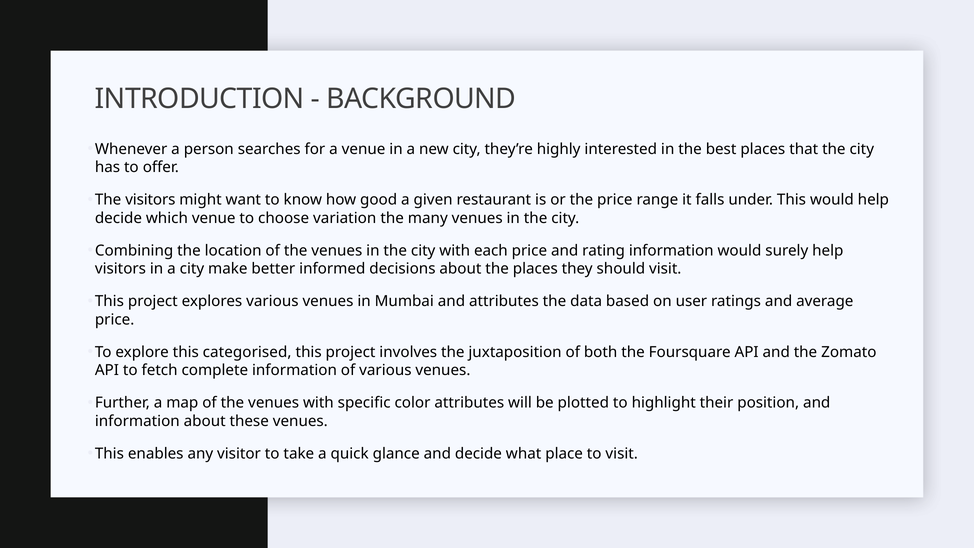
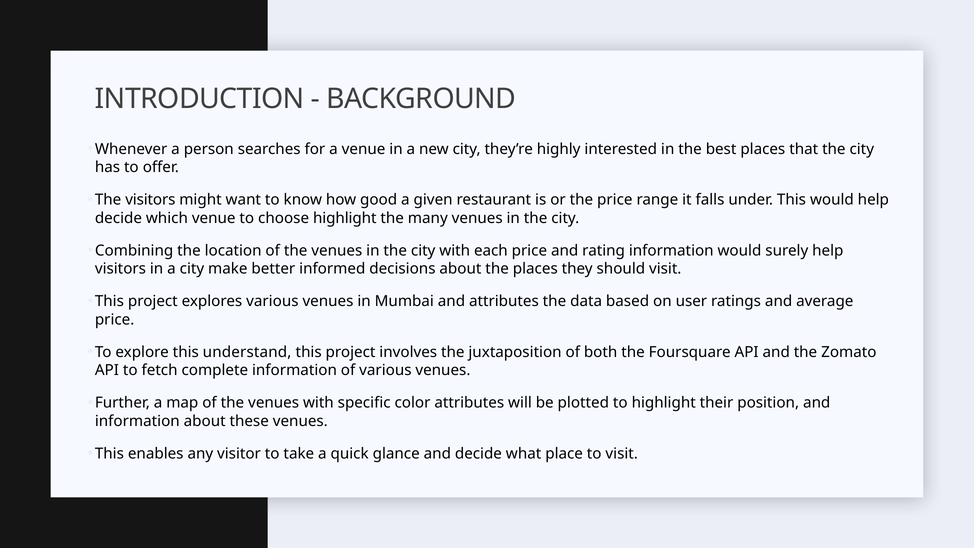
choose variation: variation -> highlight (345, 218)
categorised: categorised -> understand (247, 352)
